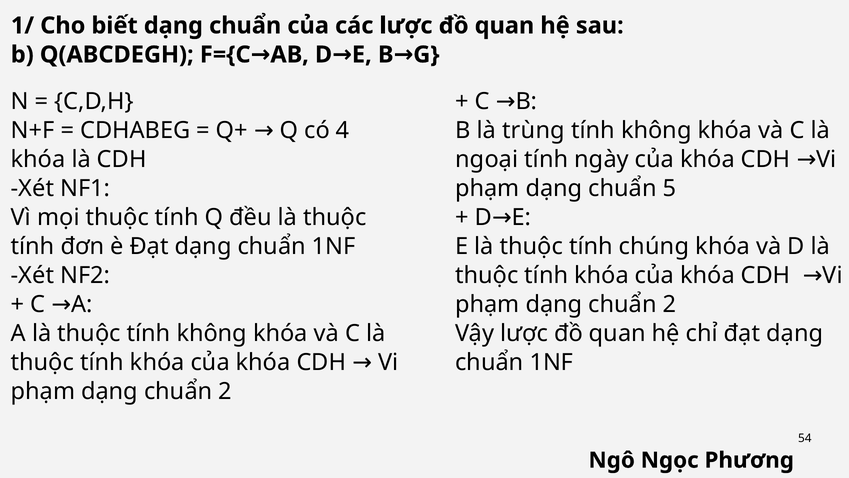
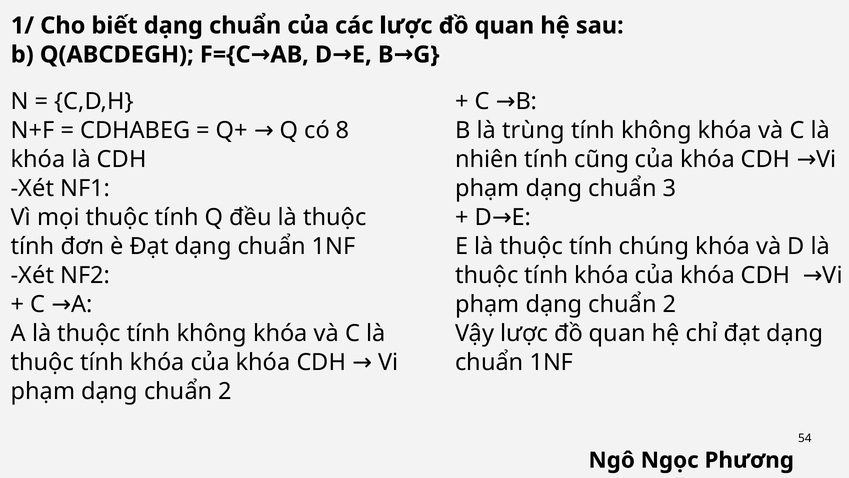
4: 4 -> 8 (343, 130)
ngoại: ngoại -> nhiên (487, 159)
ngày: ngày -> cũng (602, 159)
5: 5 -> 3 (669, 188)
